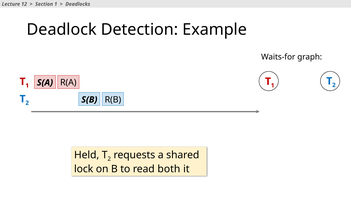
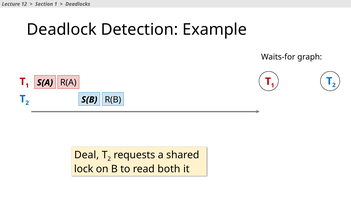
Held: Held -> Deal (87, 155)
